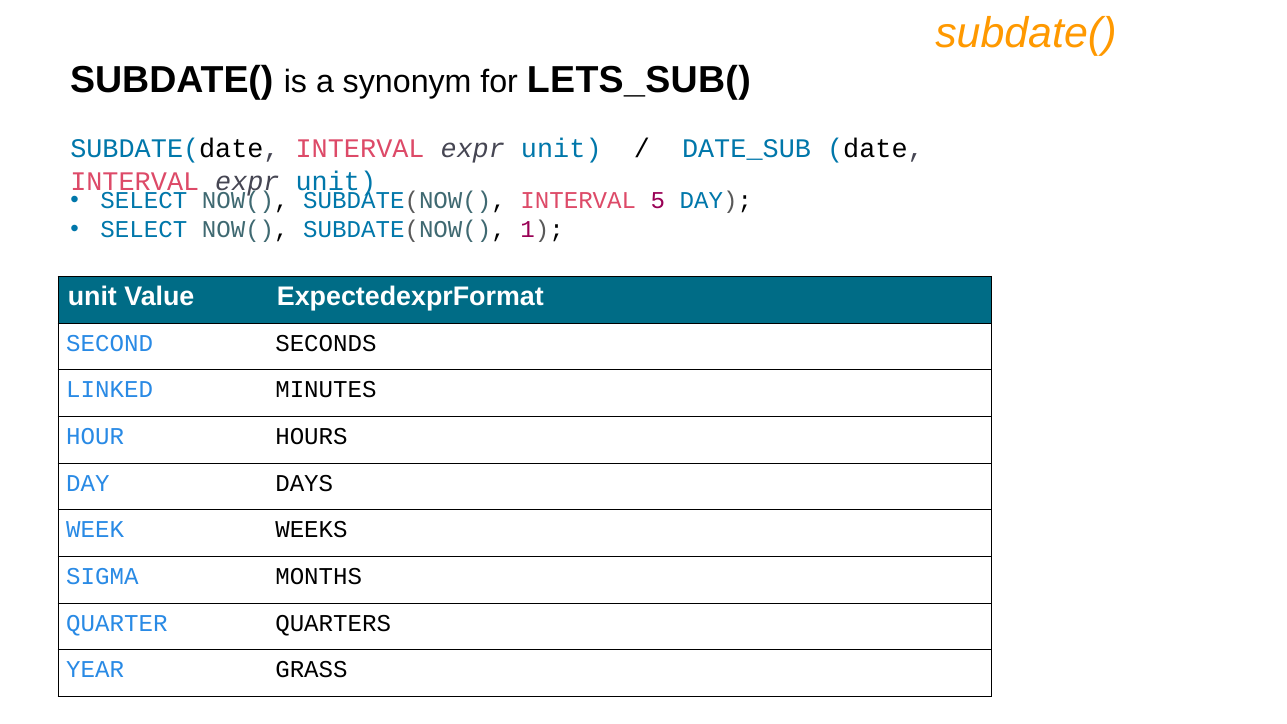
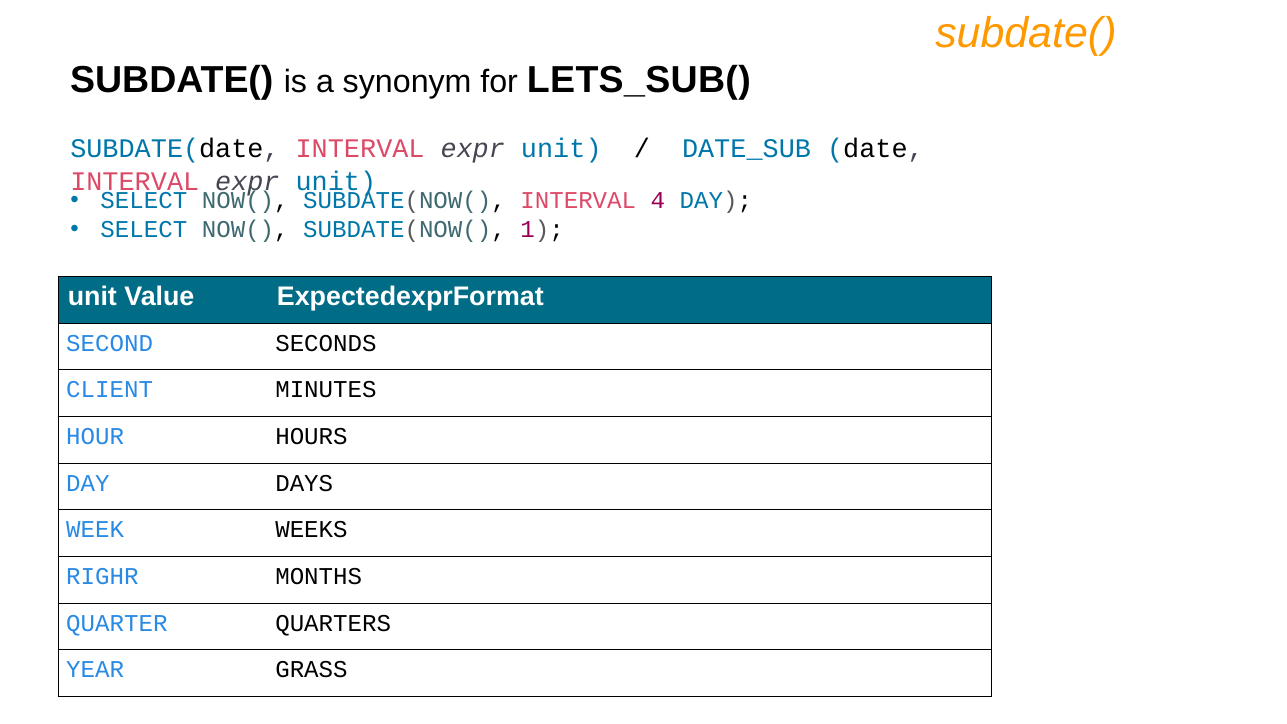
5: 5 -> 4 (658, 200)
LINKED: LINKED -> CLIENT (110, 390)
SIGMA: SIGMA -> RIGHR (102, 576)
